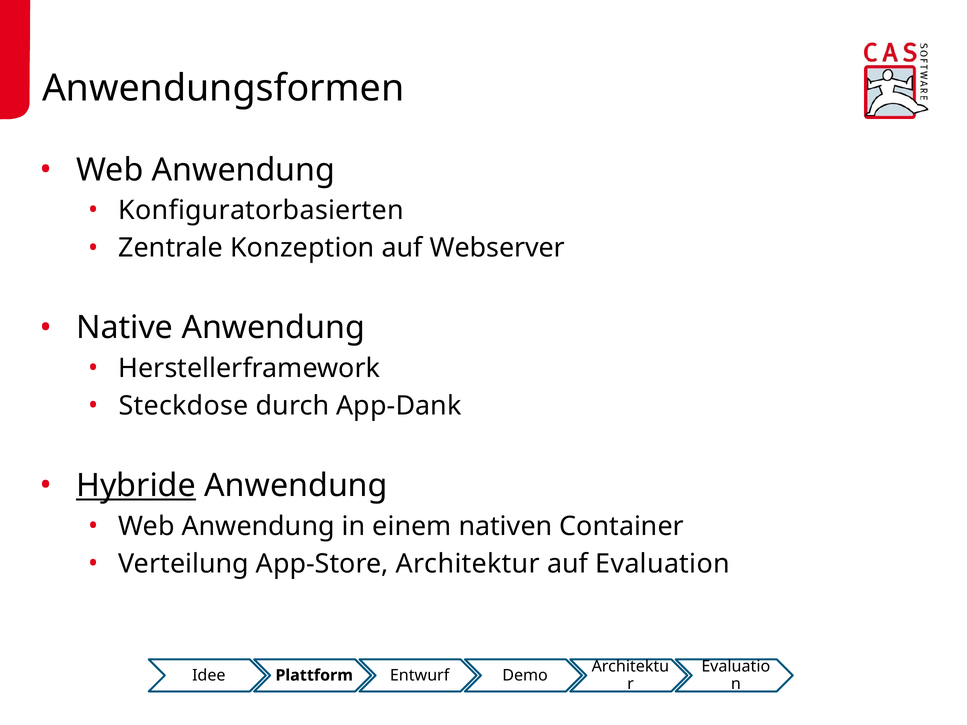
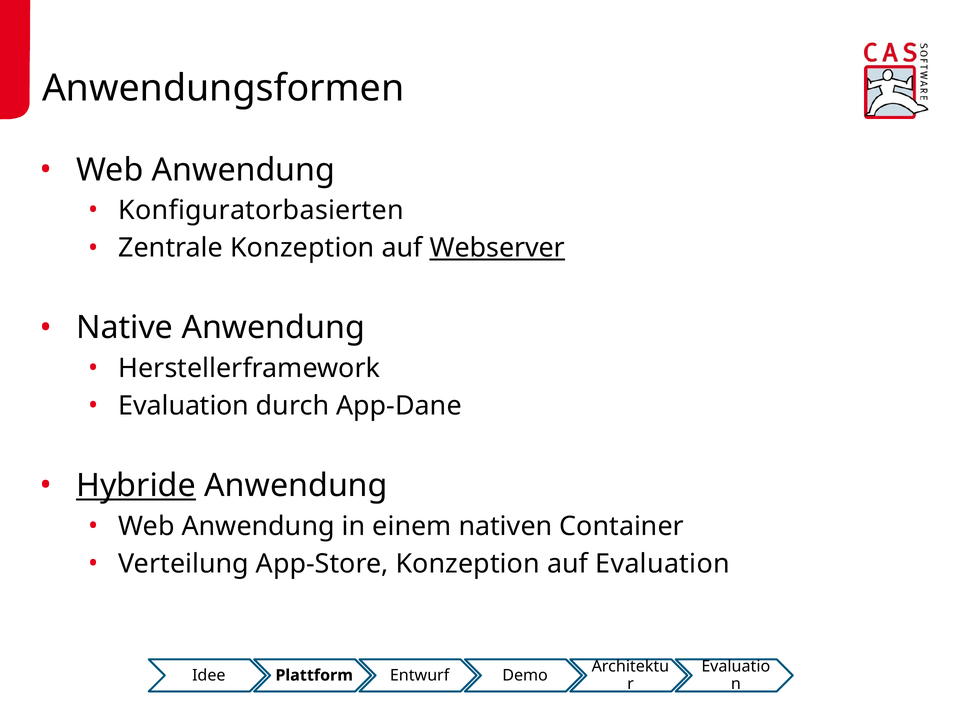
Webserver underline: none -> present (497, 248)
Steckdose: Steckdose -> Evaluation (184, 406)
App-Dank: App-Dank -> App-Dane (399, 406)
App-Store Architektur: Architektur -> Konzeption (468, 564)
